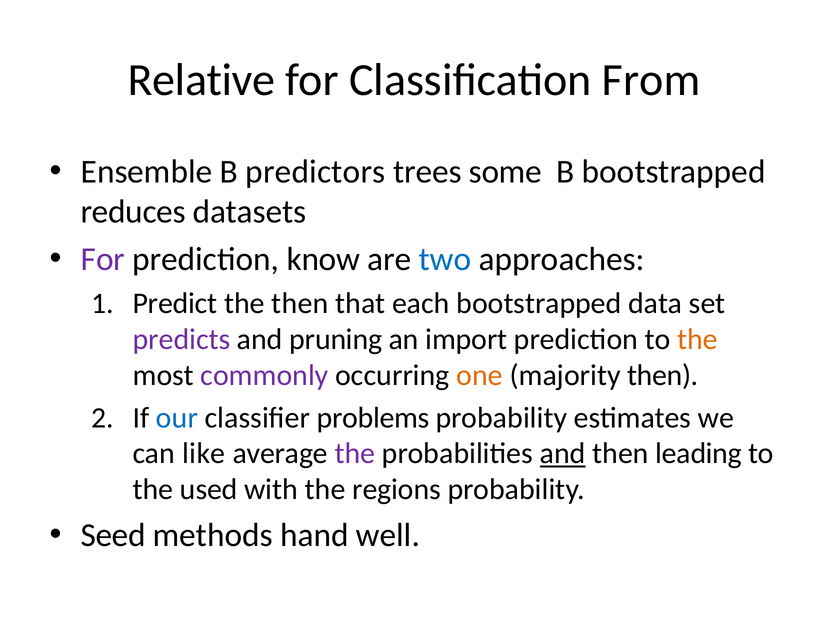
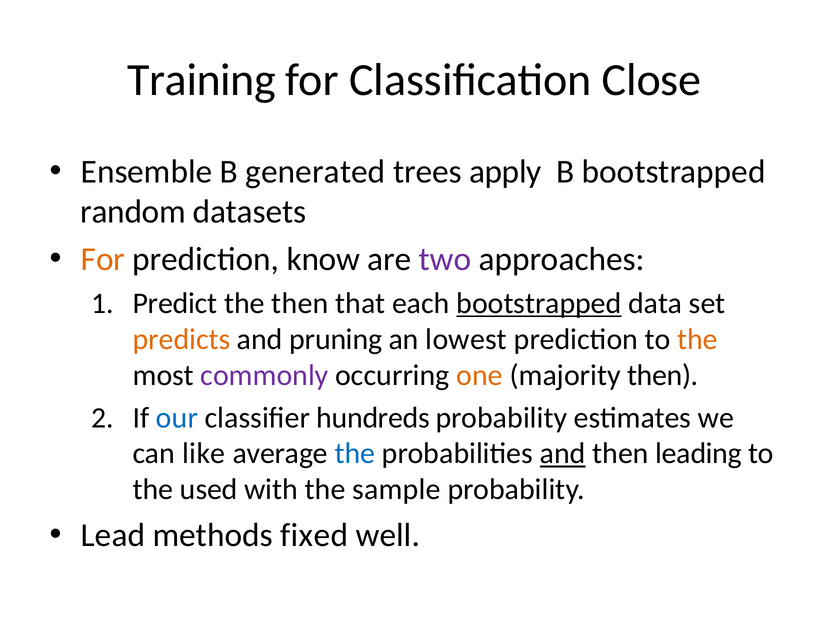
Relative: Relative -> Training (202, 80)
From: From -> Close (652, 80)
predictors: predictors -> generated (315, 172)
some: some -> apply (505, 172)
reduces: reduces -> random (133, 212)
For colour: purple -> orange (103, 259)
two colour: blue -> purple (445, 259)
bootstrapped underline: none -> present (539, 303)
predicts colour: purple -> orange (181, 339)
import: import -> lowest (466, 339)
problems: problems -> hundreds (373, 418)
the colour: purple -> blue (355, 453)
regions: regions -> sample (396, 489)
Seed: Seed -> Lead (113, 535)
hand: hand -> fixed (314, 535)
